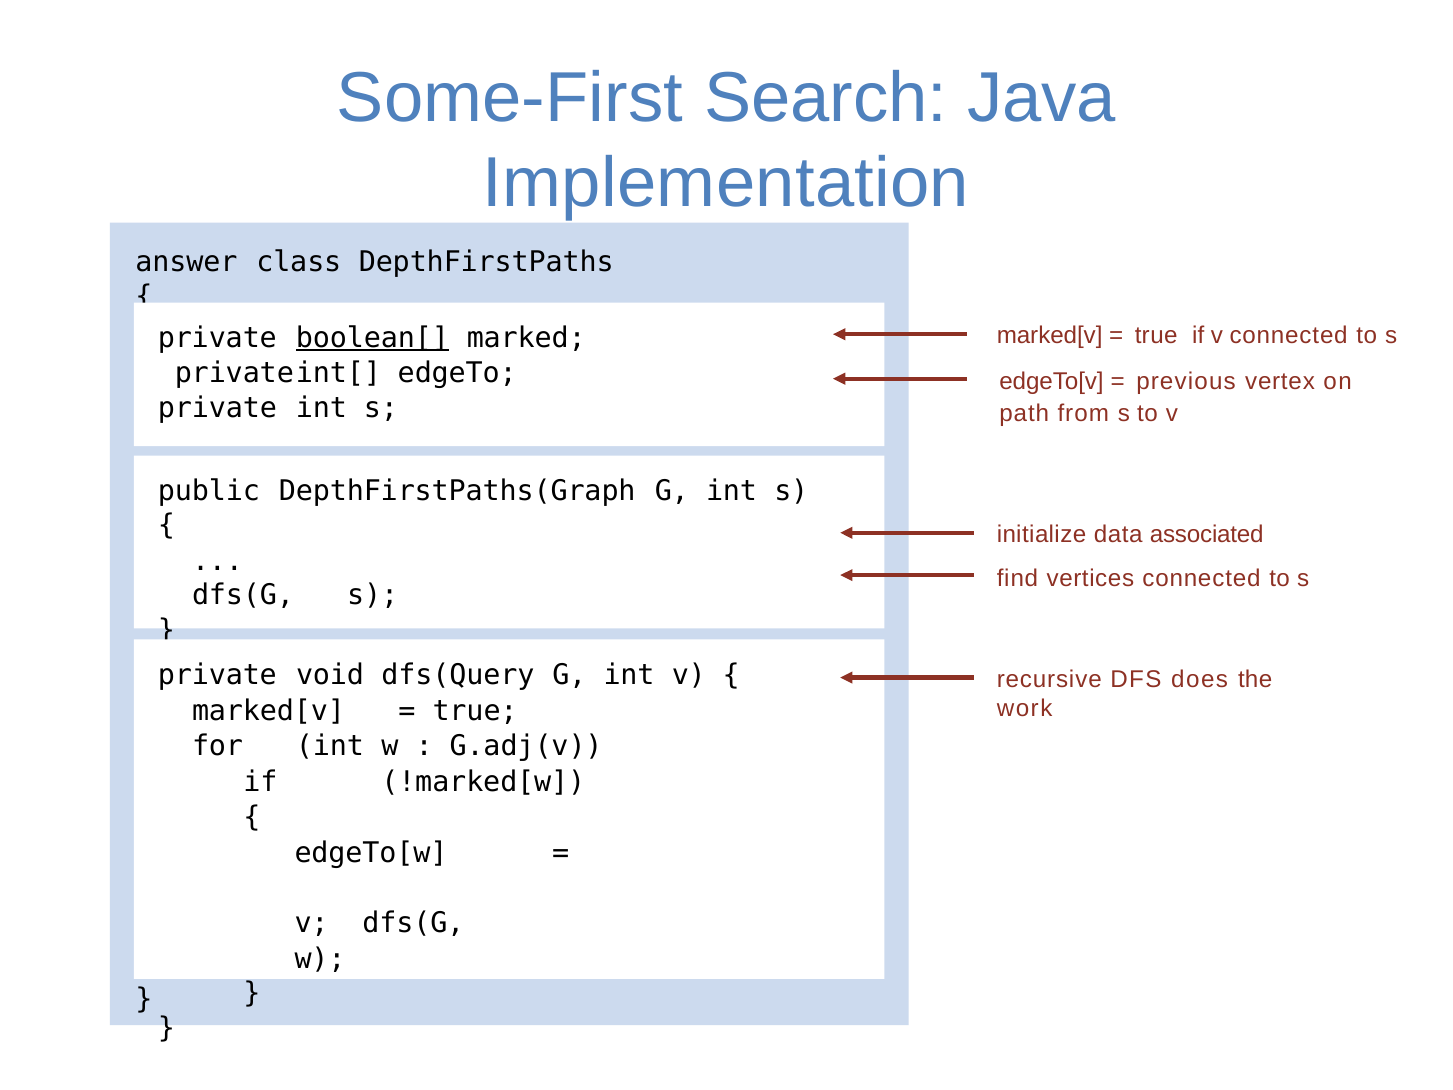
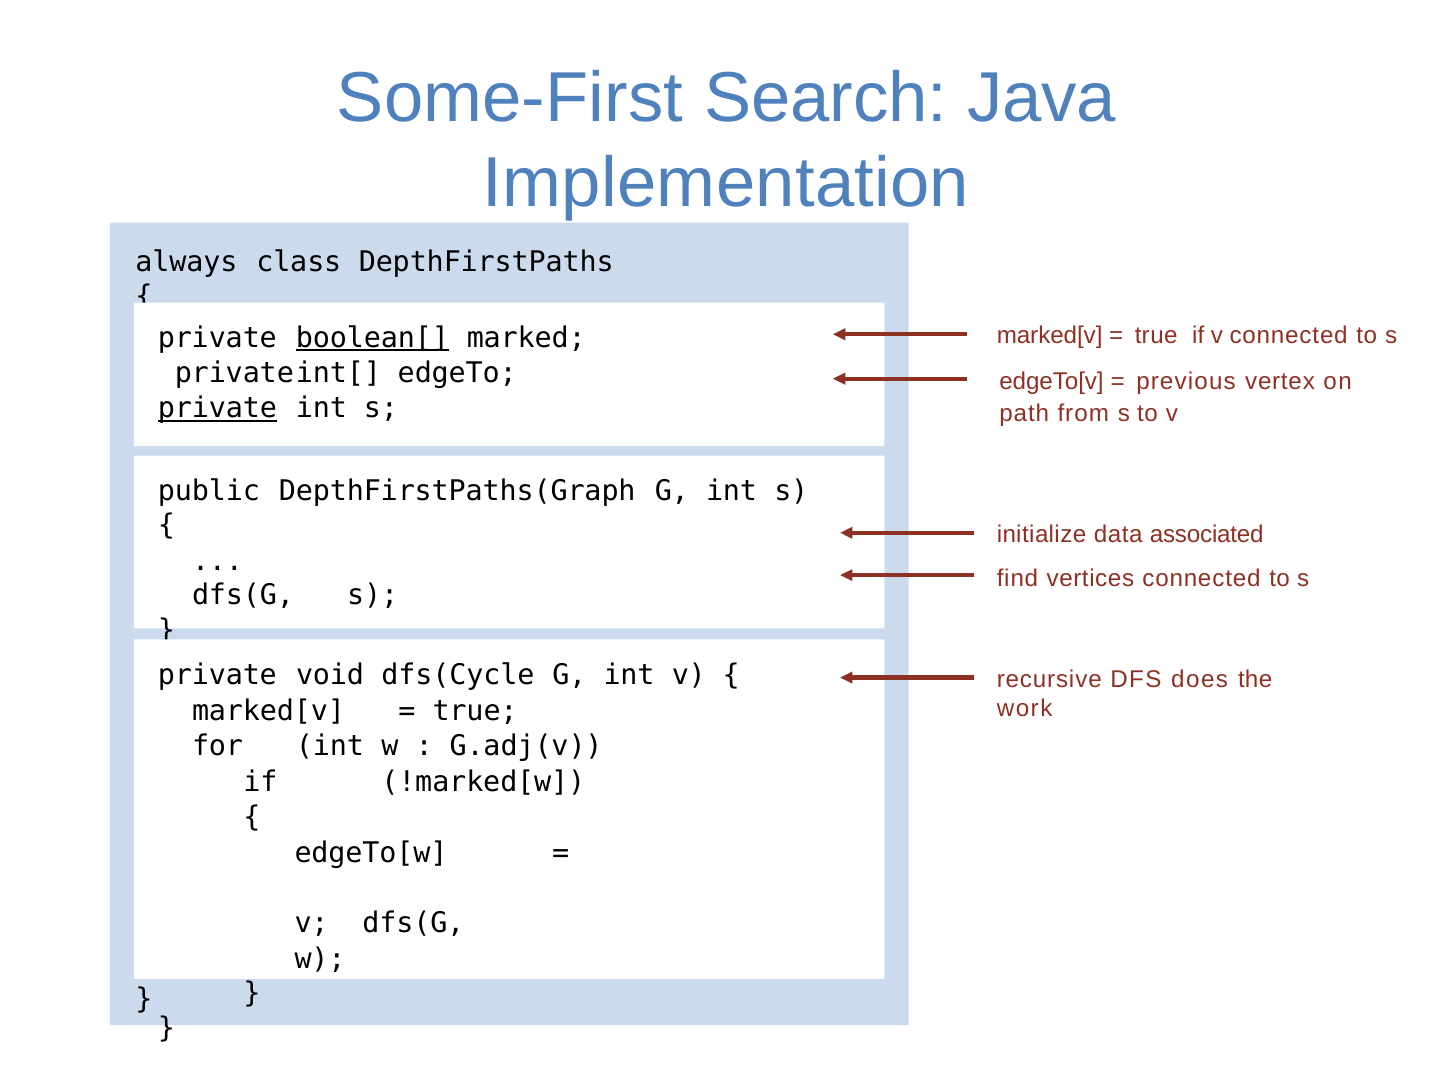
answer: answer -> always (186, 262)
private underline: none -> present (217, 408)
dfs(Query: dfs(Query -> dfs(Cycle (458, 675)
